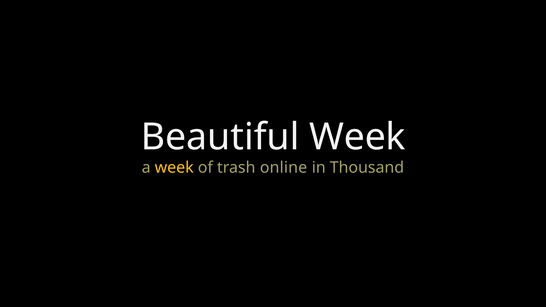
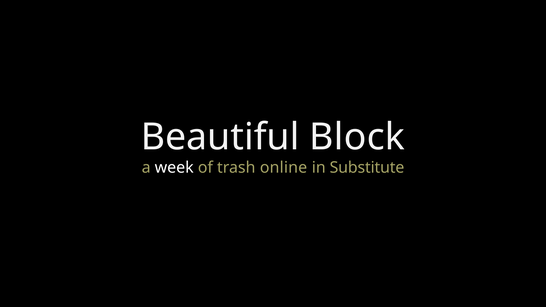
Beautiful Week: Week -> Block (357, 137)
week colour: yellow -> white (174, 168)
Thousand: Thousand -> Substitute (367, 168)
